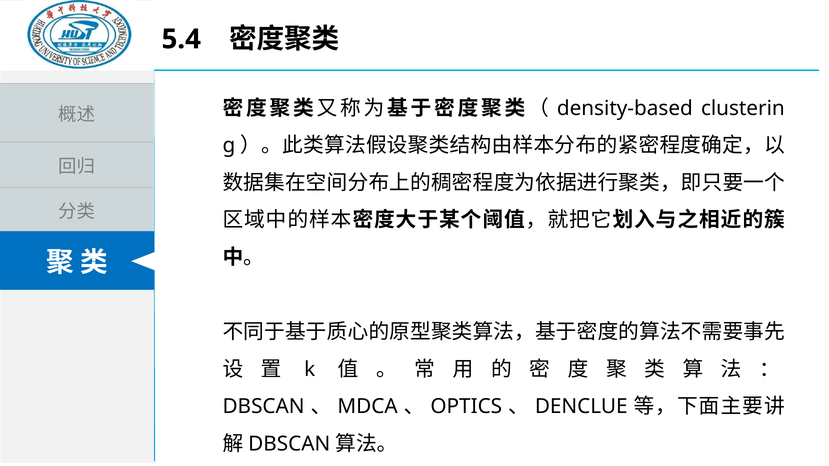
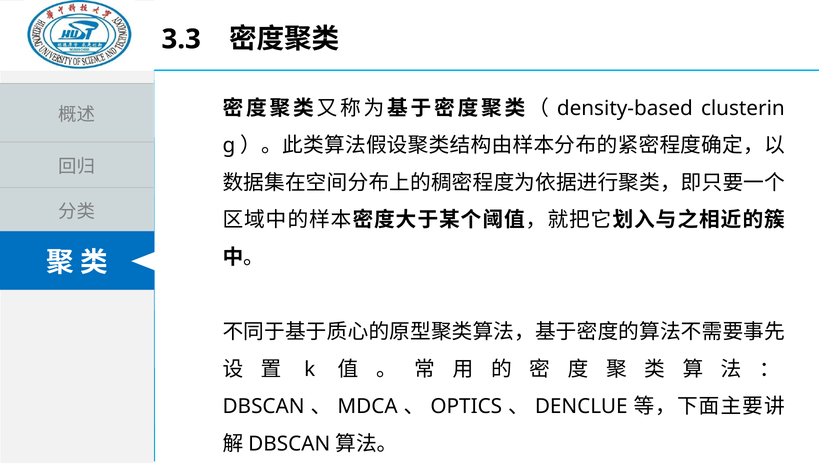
5.4: 5.4 -> 3.3 (181, 39)
